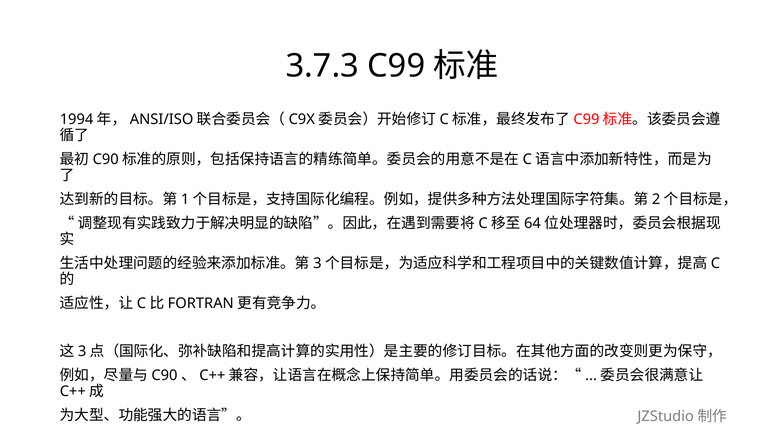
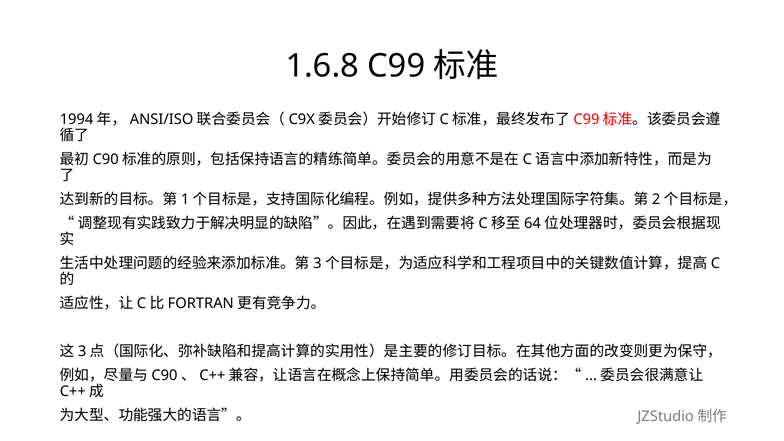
3.7.3: 3.7.3 -> 1.6.8 (322, 66)
